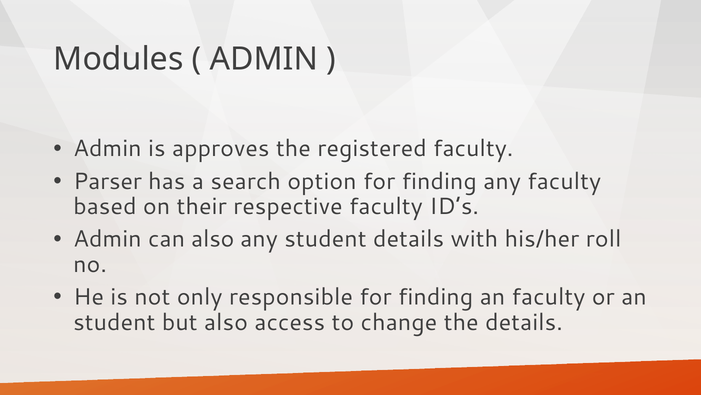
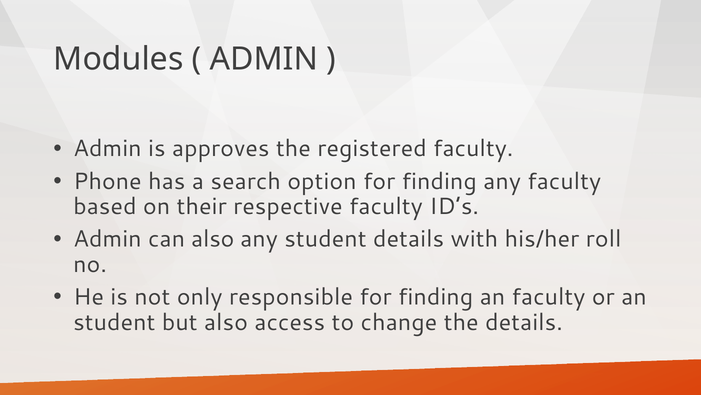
Parser: Parser -> Phone (107, 181)
